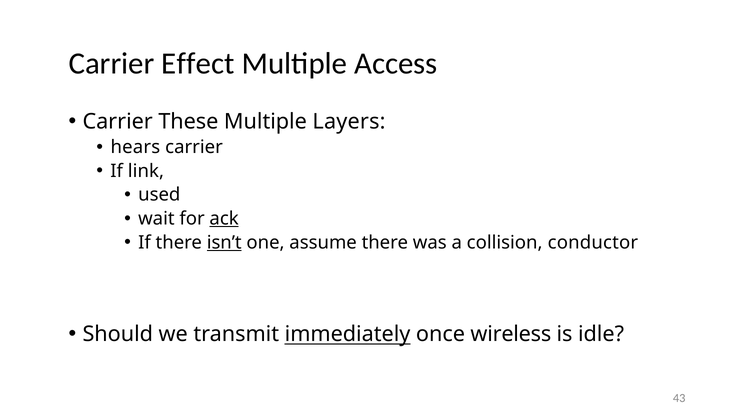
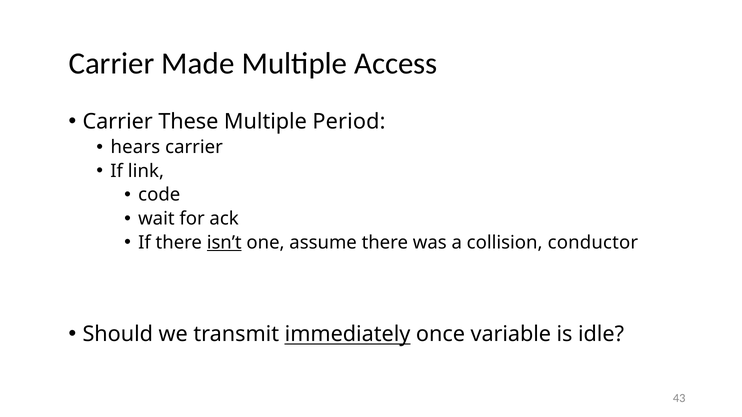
Effect: Effect -> Made (198, 64)
Layers: Layers -> Period (349, 122)
used: used -> code (159, 195)
ack underline: present -> none (224, 219)
wireless: wireless -> variable (511, 334)
